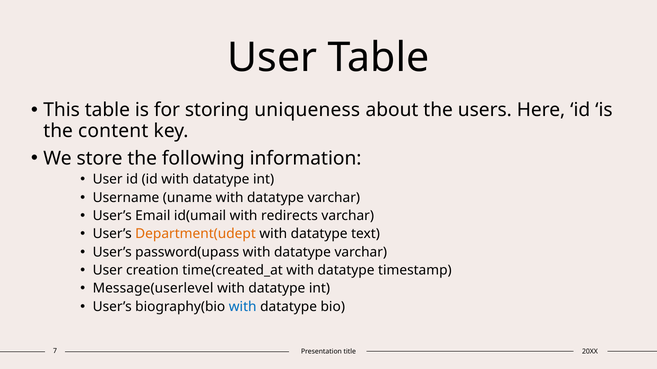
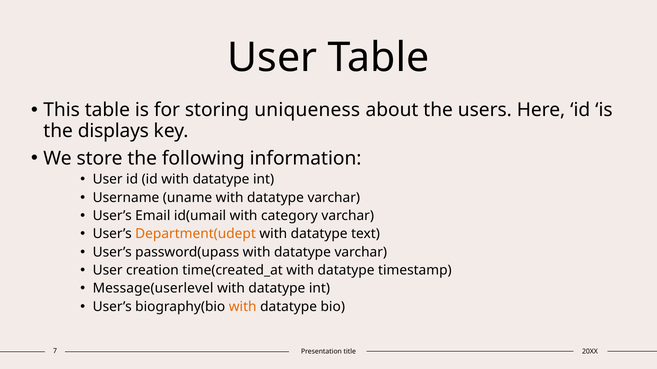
content: content -> displays (113, 131)
redirects: redirects -> category (289, 216)
with colour: blue -> orange (243, 307)
